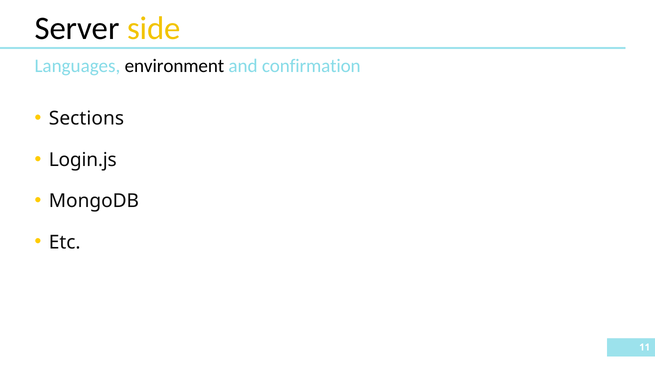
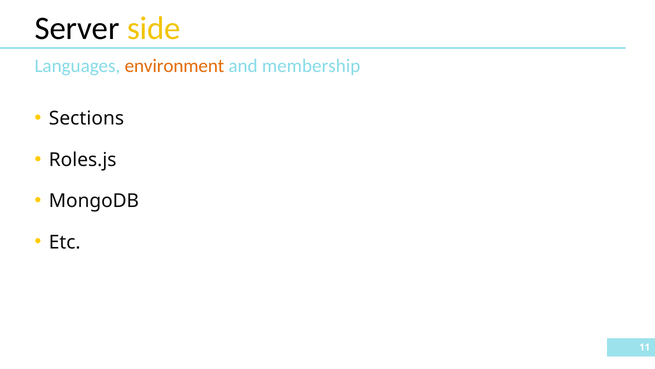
environment colour: black -> orange (174, 66)
confirmation: confirmation -> membership (311, 66)
Login.js: Login.js -> Roles.js (83, 160)
